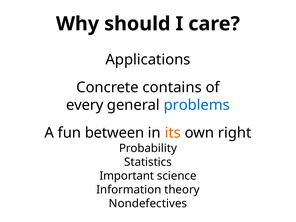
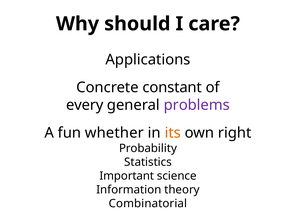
contains: contains -> constant (172, 87)
problems colour: blue -> purple (197, 105)
between: between -> whether (114, 133)
Nondefectives: Nondefectives -> Combinatorial (148, 203)
